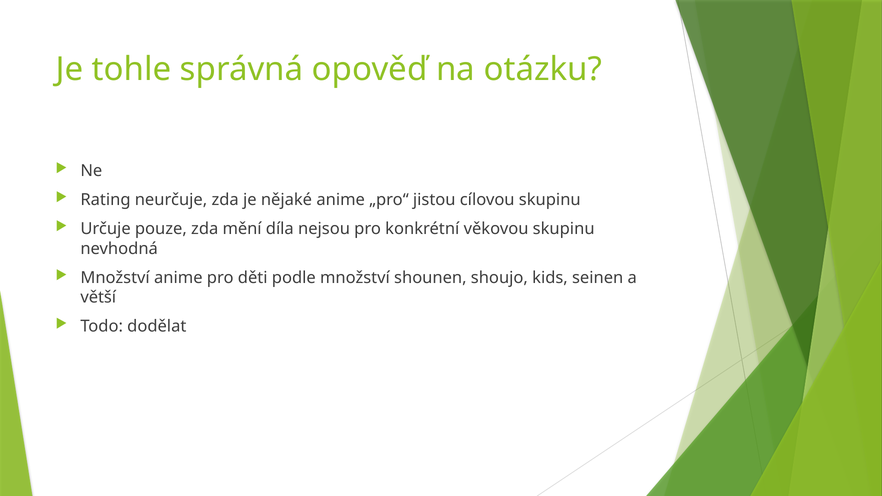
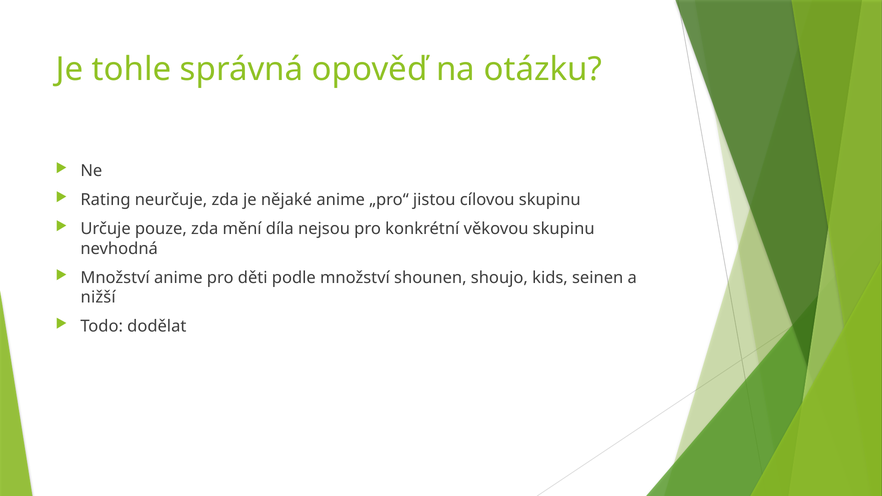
větší: větší -> nižší (98, 298)
